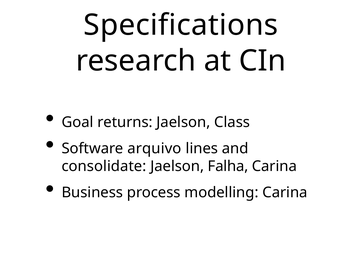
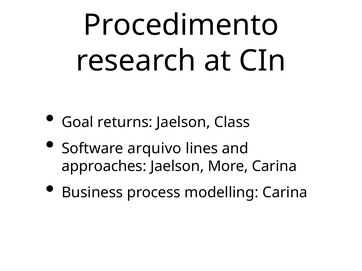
Specifications: Specifications -> Procedimento (181, 25)
consolidate: consolidate -> approaches (104, 167)
Falha: Falha -> More (228, 167)
